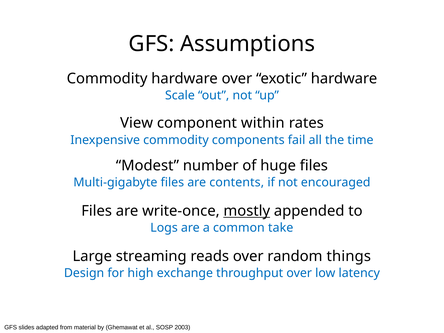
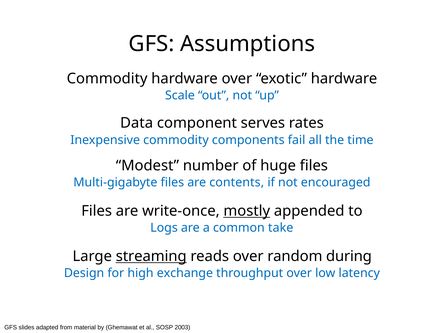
View: View -> Data (137, 123)
within: within -> serves (263, 123)
streaming underline: none -> present (151, 256)
things: things -> during (349, 256)
